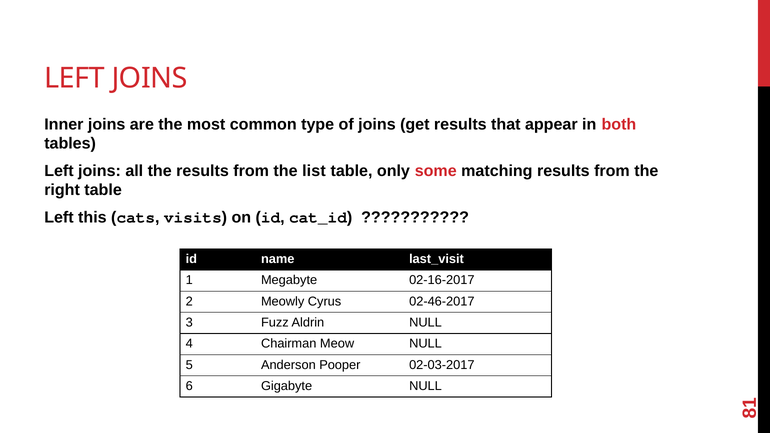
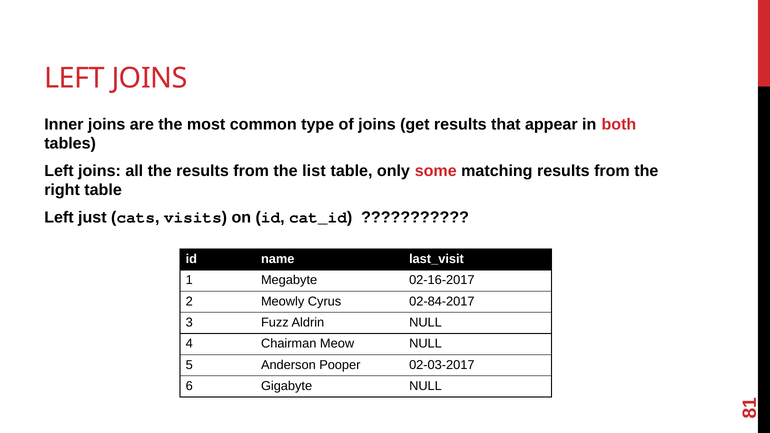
this: this -> just (92, 217)
02-46-2017: 02-46-2017 -> 02-84-2017 (442, 301)
